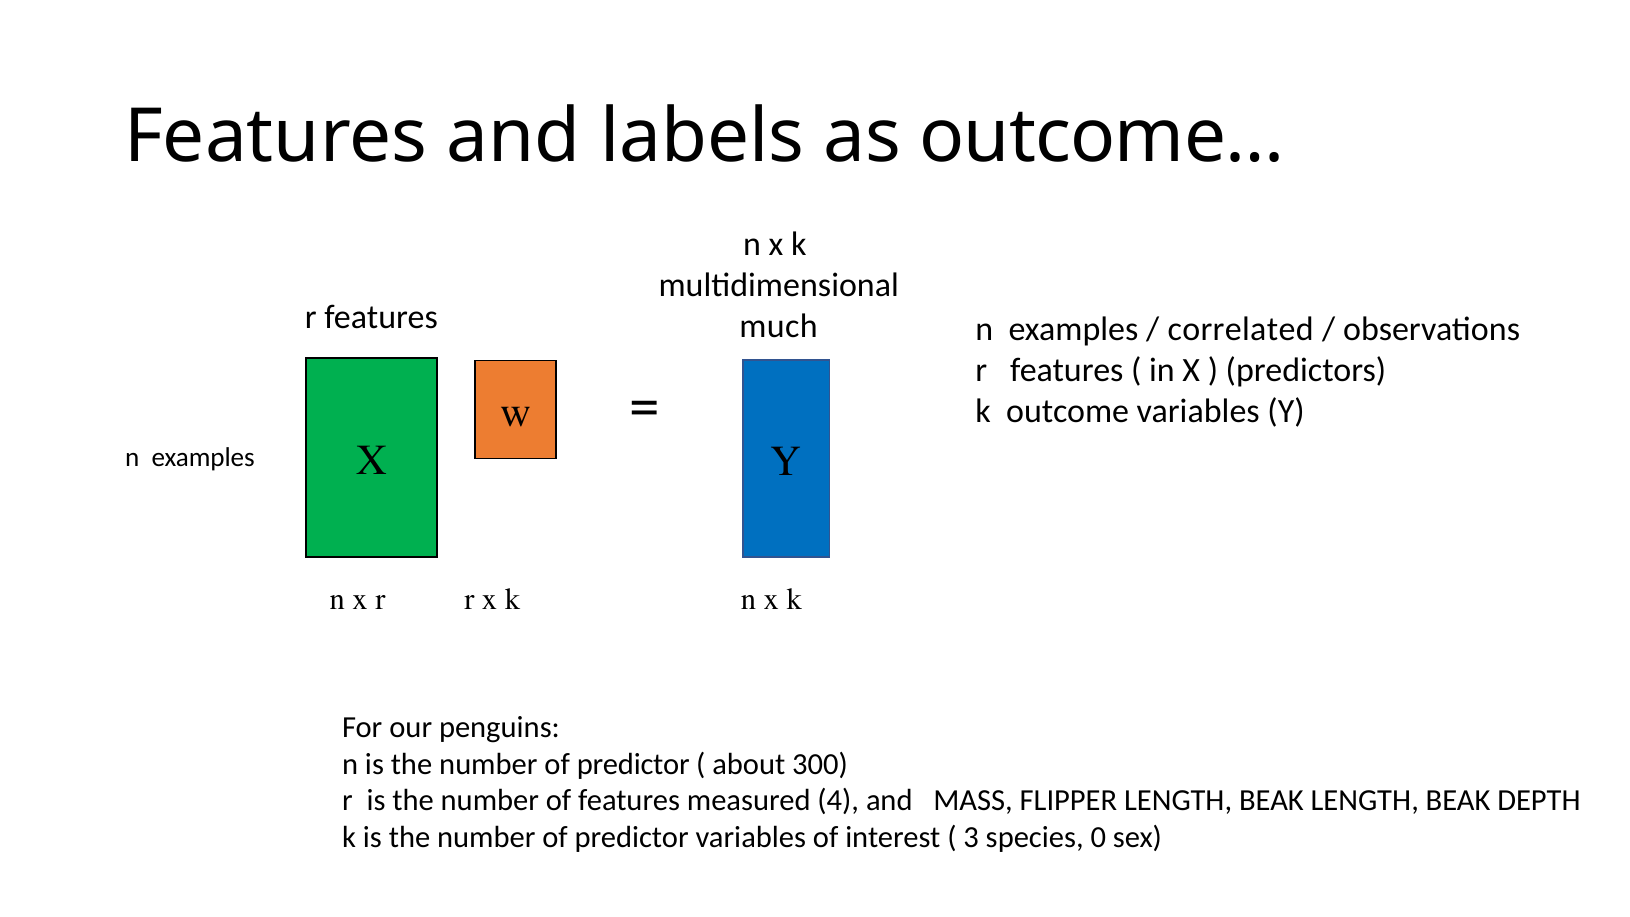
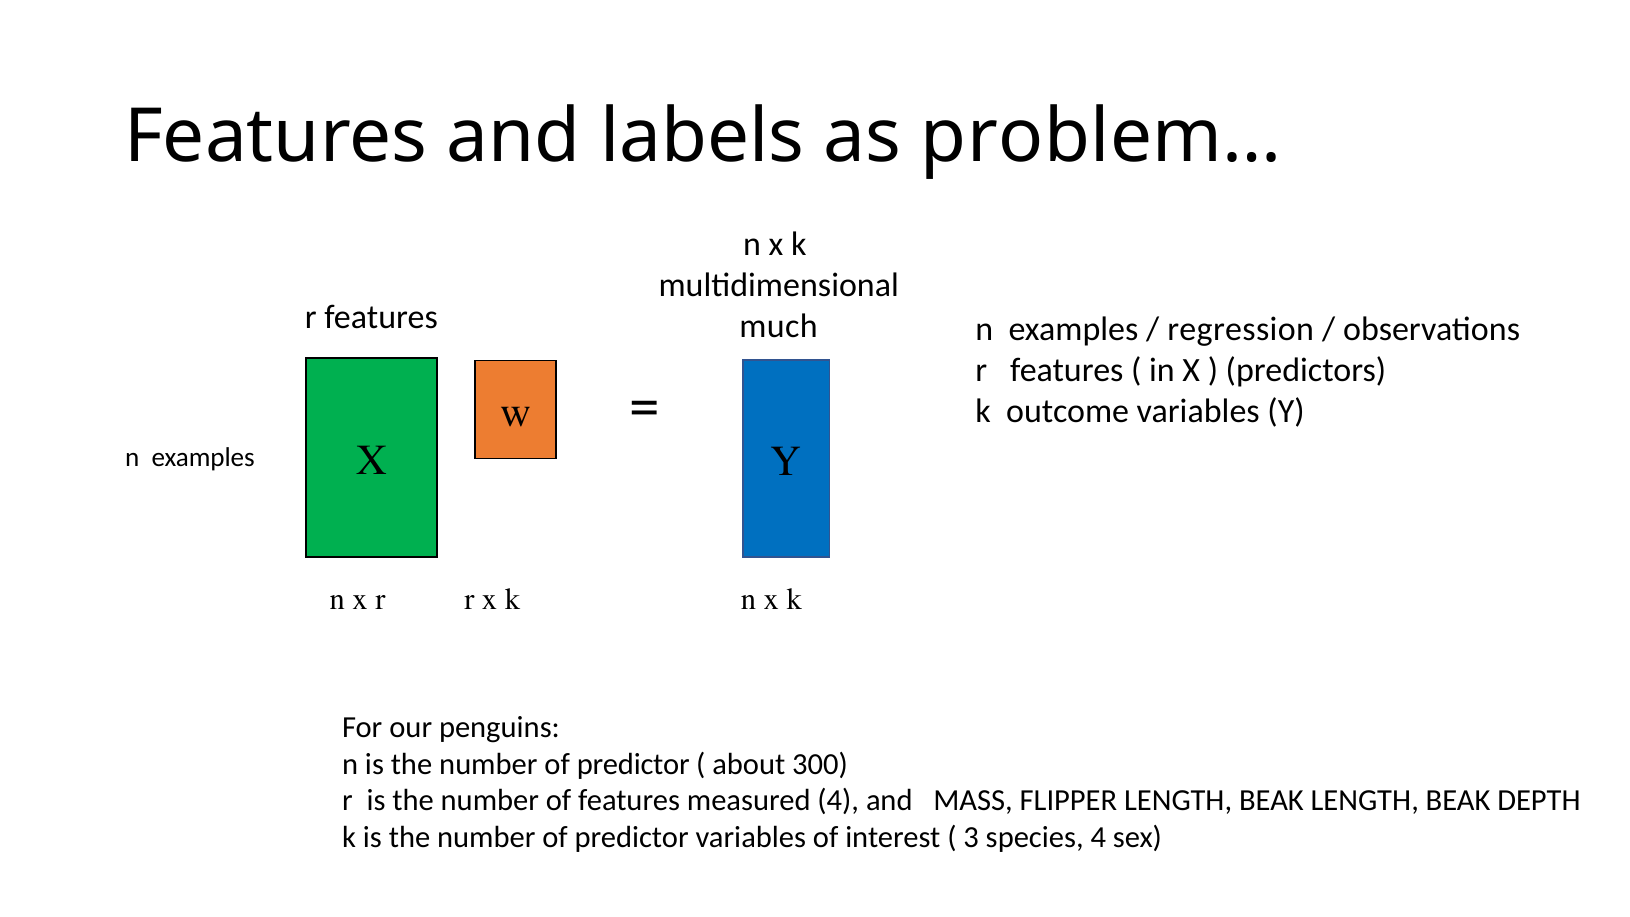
outcome…: outcome… -> problem… (1101, 137)
correlated: correlated -> regression (1241, 329)
species 0: 0 -> 4 (1098, 837)
